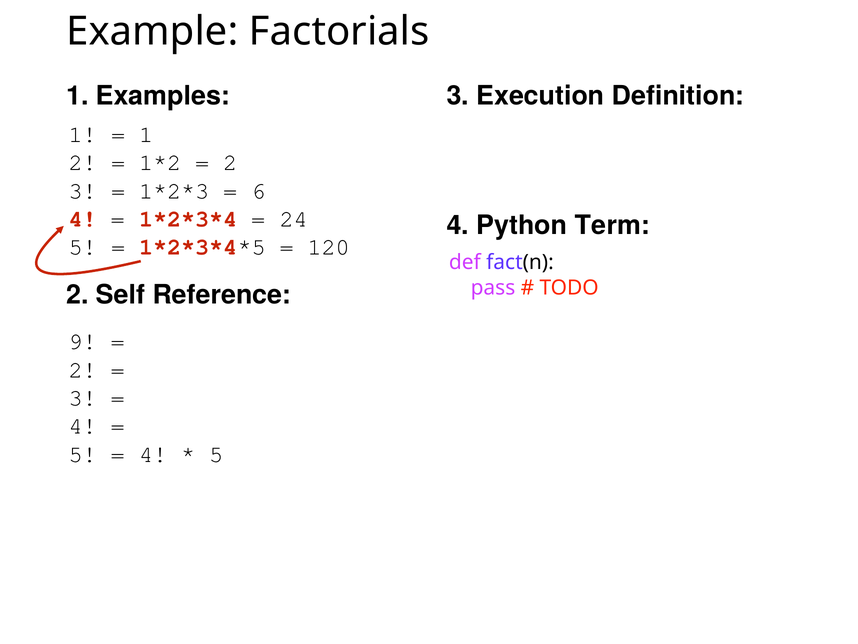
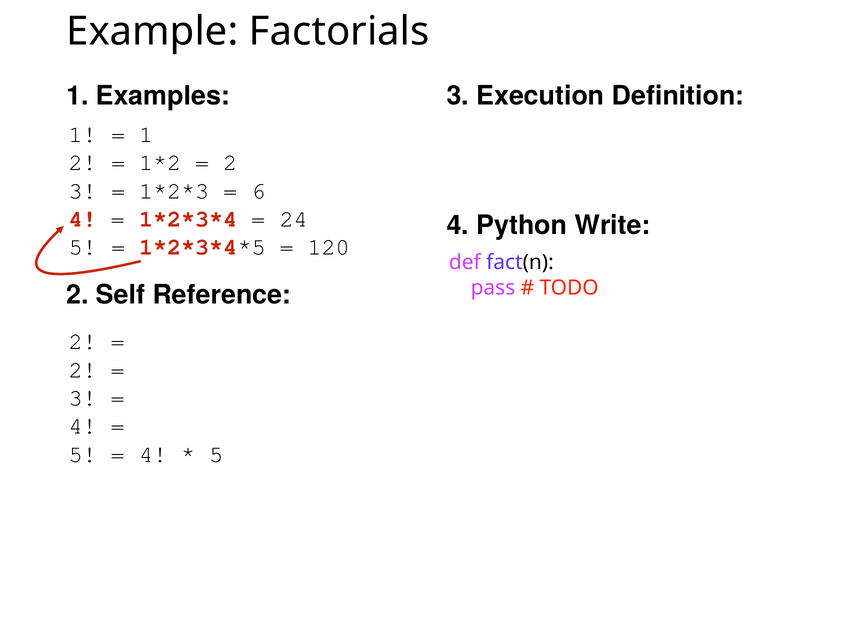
Term: Term -> Write (613, 225)
9: 9 -> 2 (83, 341)
